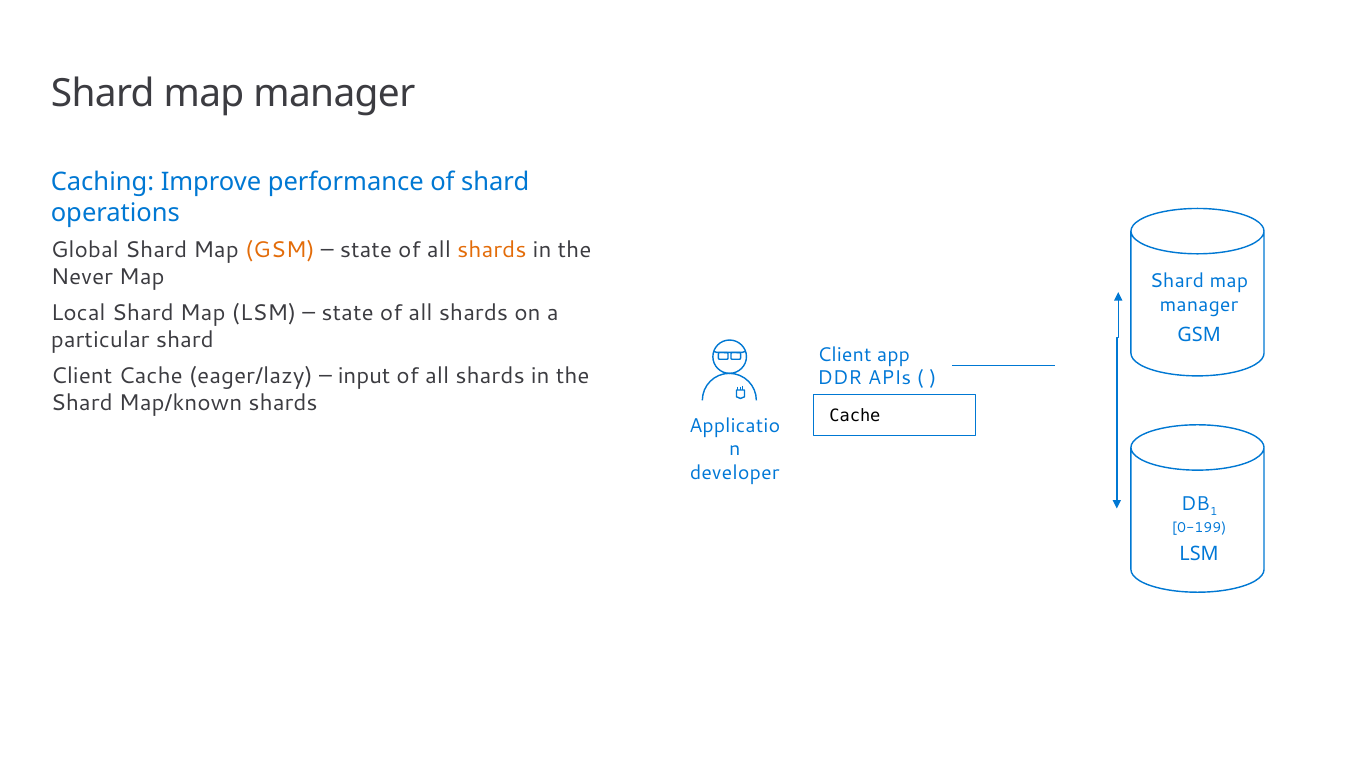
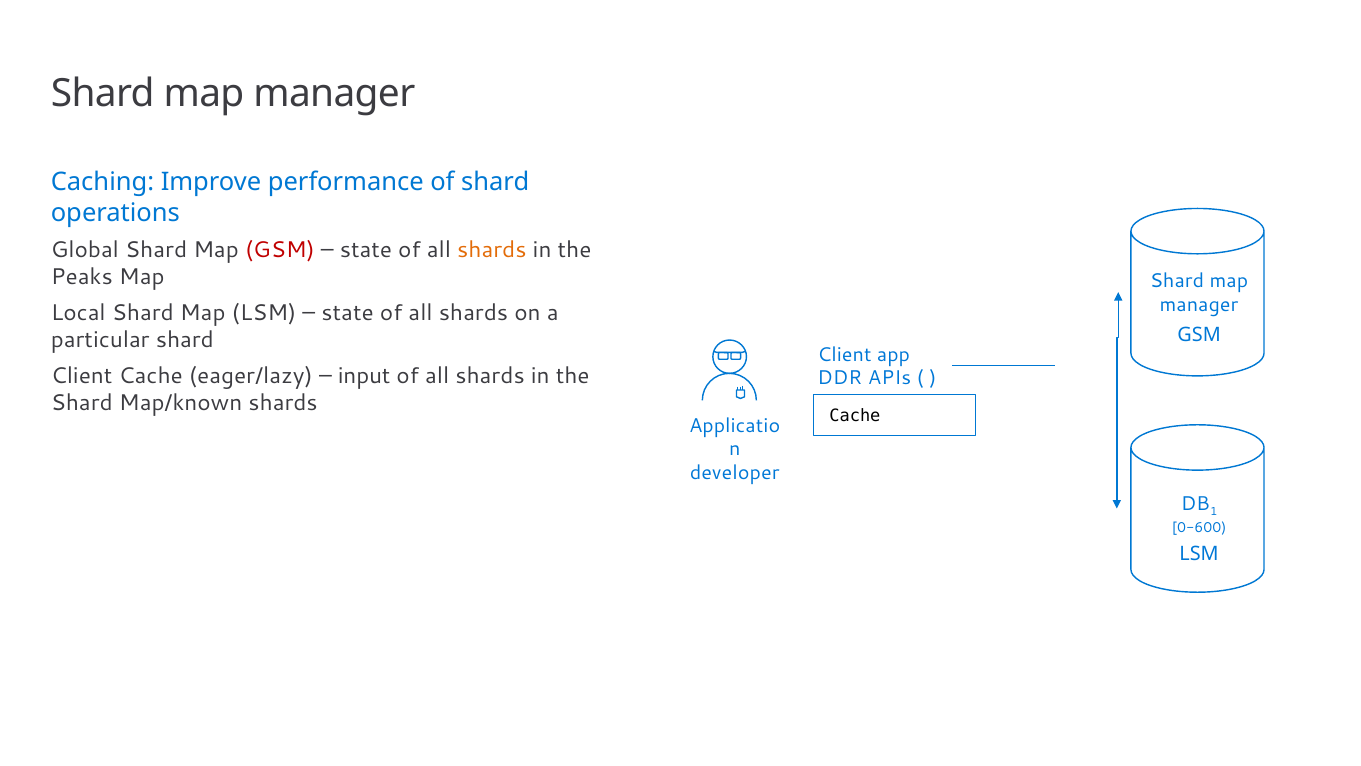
GSM colour: orange -> red (280, 250)
Never: Never -> Peaks (82, 277)
0-199: 0-199 -> 0-600 (1199, 527)
